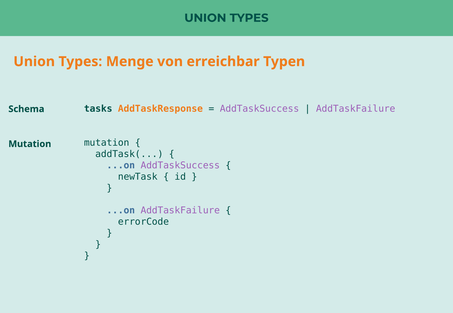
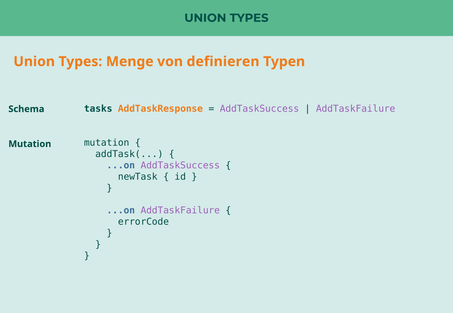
erreichbar: erreichbar -> definieren (223, 62)
